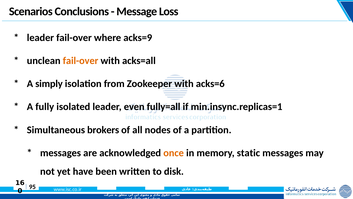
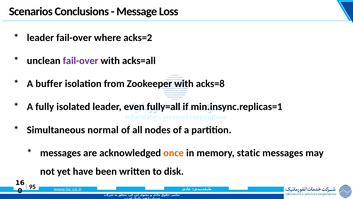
acks=9: acks=9 -> acks=2 (138, 38)
fail-over colour: orange -> purple (81, 61)
simply: simply -> buffer (49, 84)
acks=6: acks=6 -> acks=8 (210, 84)
brokers: brokers -> normal (103, 130)
